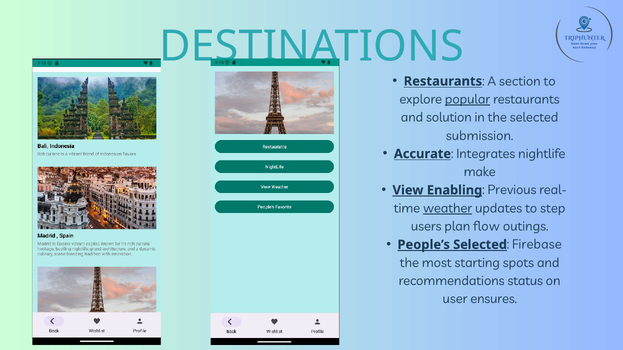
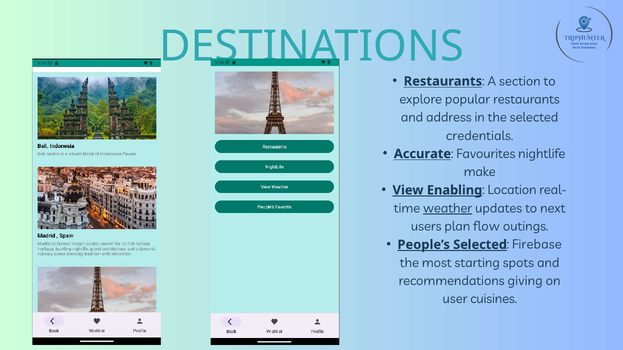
popular underline: present -> none (468, 100)
solution: solution -> address (449, 118)
submission: submission -> credentials (480, 136)
Integrates: Integrates -> Favourites (486, 154)
Previous: Previous -> Location (512, 190)
step: step -> next (553, 209)
status: status -> giving (525, 281)
ensures: ensures -> cuisines (494, 299)
